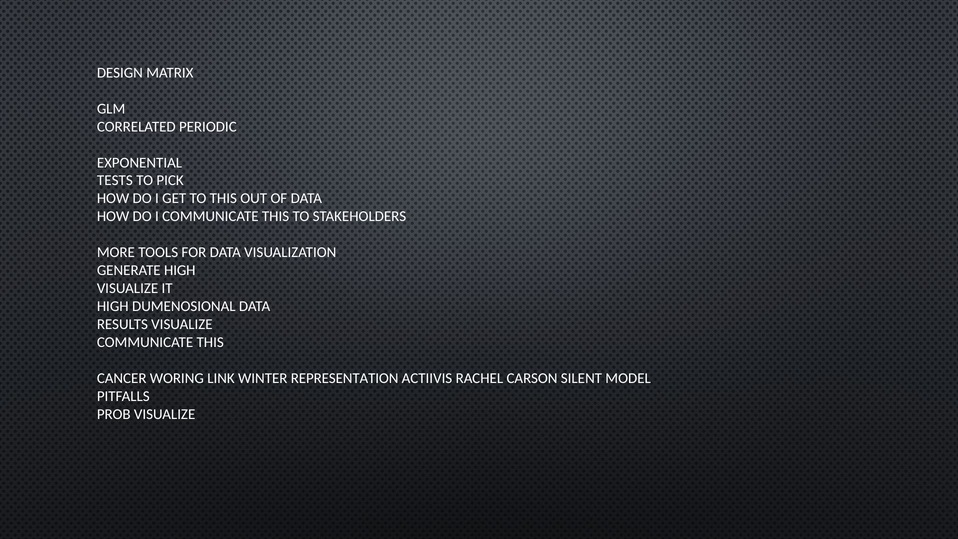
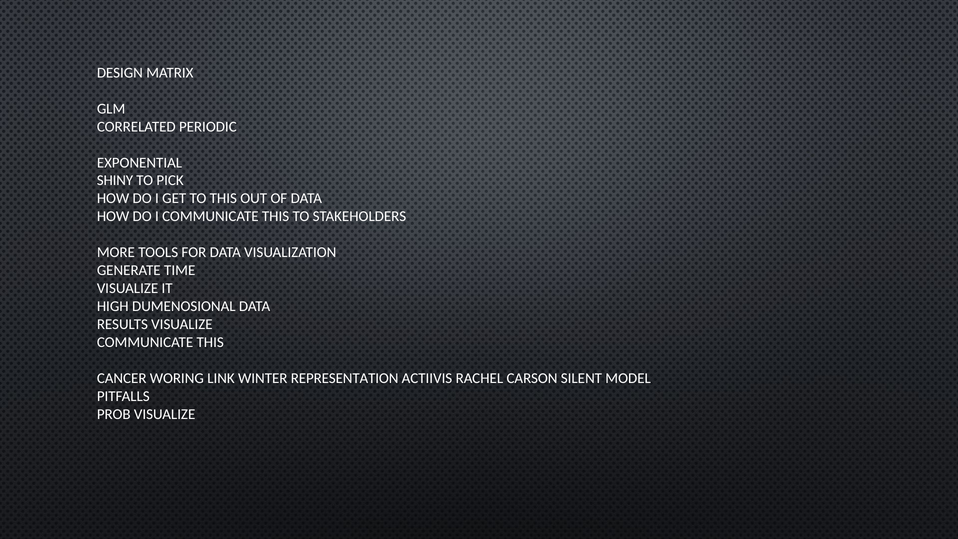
TESTS: TESTS -> SHINY (115, 180)
GENERATE HIGH: HIGH -> TIME (180, 270)
